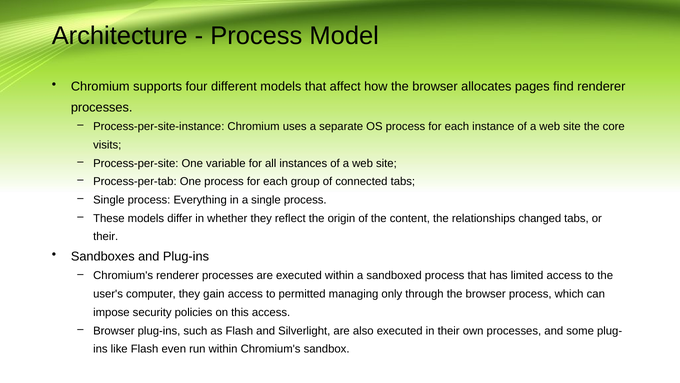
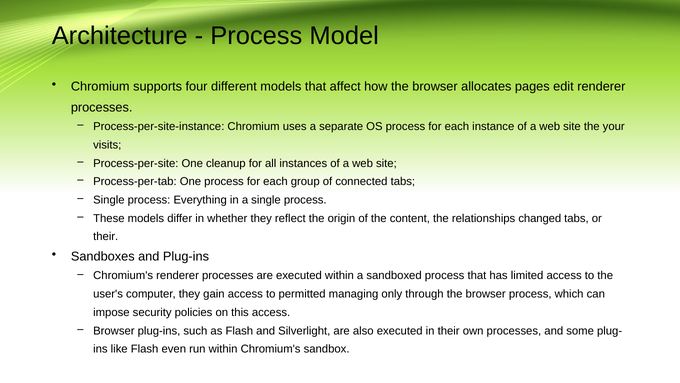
find: find -> edit (563, 87)
core: core -> your (614, 126)
variable: variable -> cleanup (226, 163)
